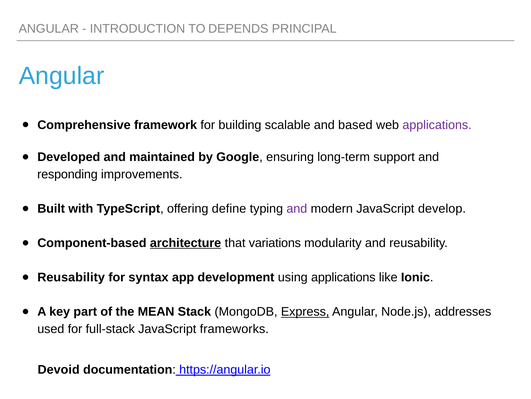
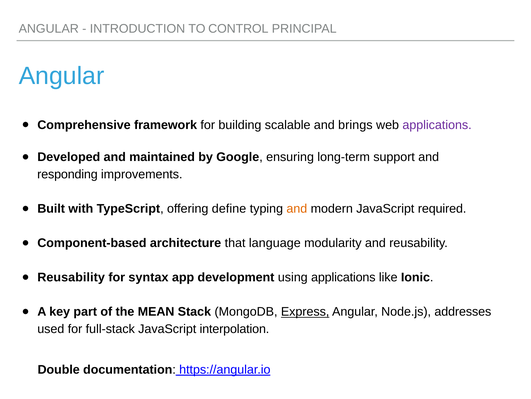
DEPENDS: DEPENDS -> CONTROL (238, 29)
based: based -> brings (355, 125)
and colour: purple -> orange (297, 208)
develop: develop -> required (442, 208)
architecture underline: present -> none (186, 243)
variations: variations -> language (275, 243)
frameworks: frameworks -> interpolation (234, 328)
Devoid: Devoid -> Double (59, 369)
